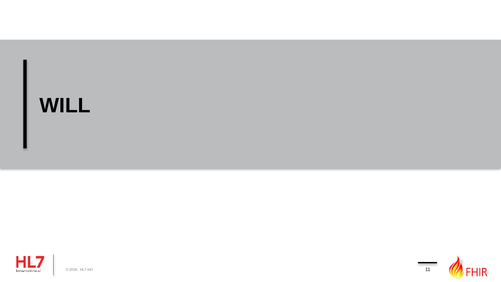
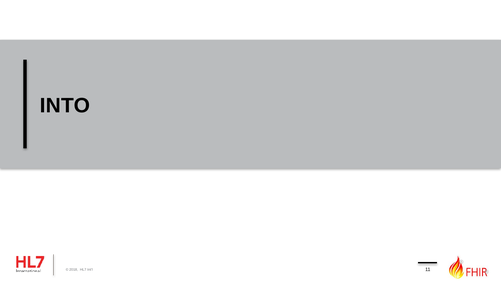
WILL: WILL -> INTO (65, 105)
